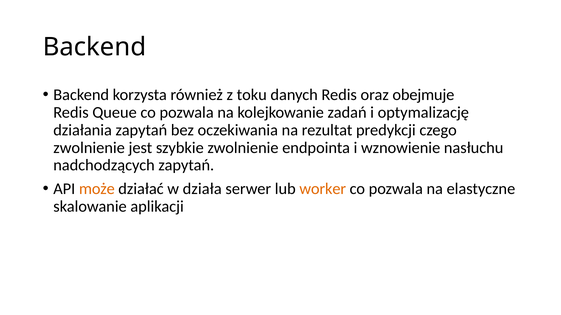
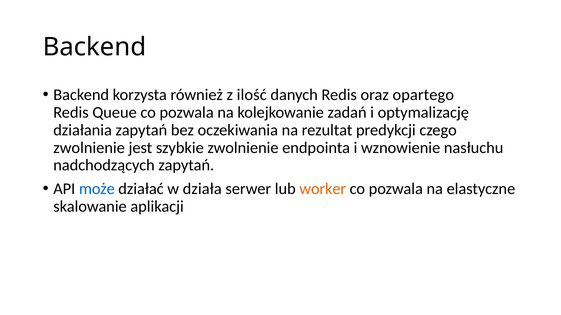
toku: toku -> ilość (252, 95)
obejmuje: obejmuje -> opartego (423, 95)
może colour: orange -> blue (97, 189)
